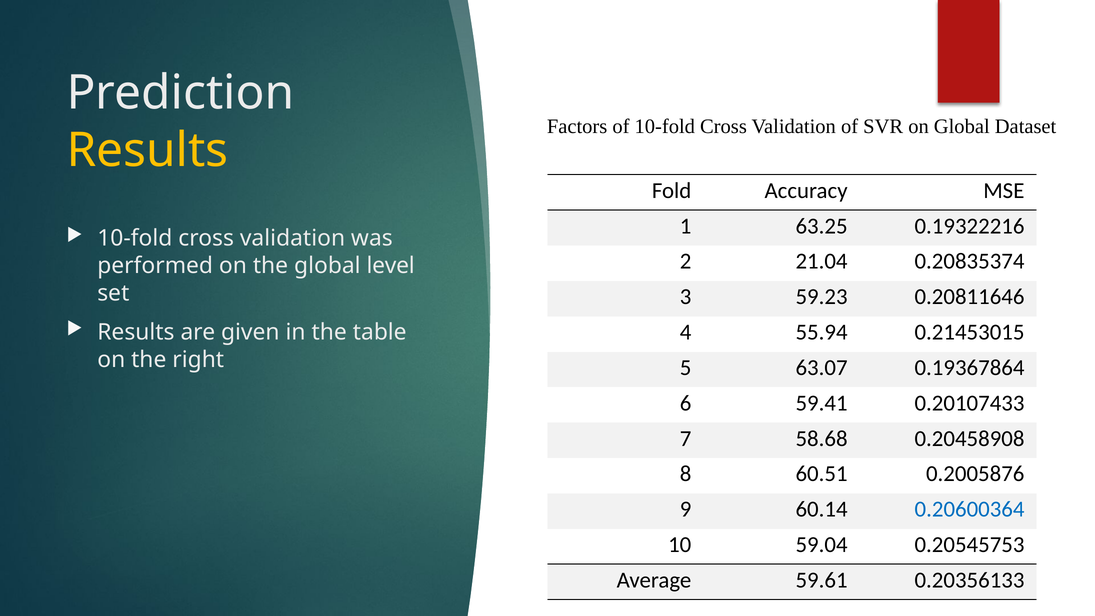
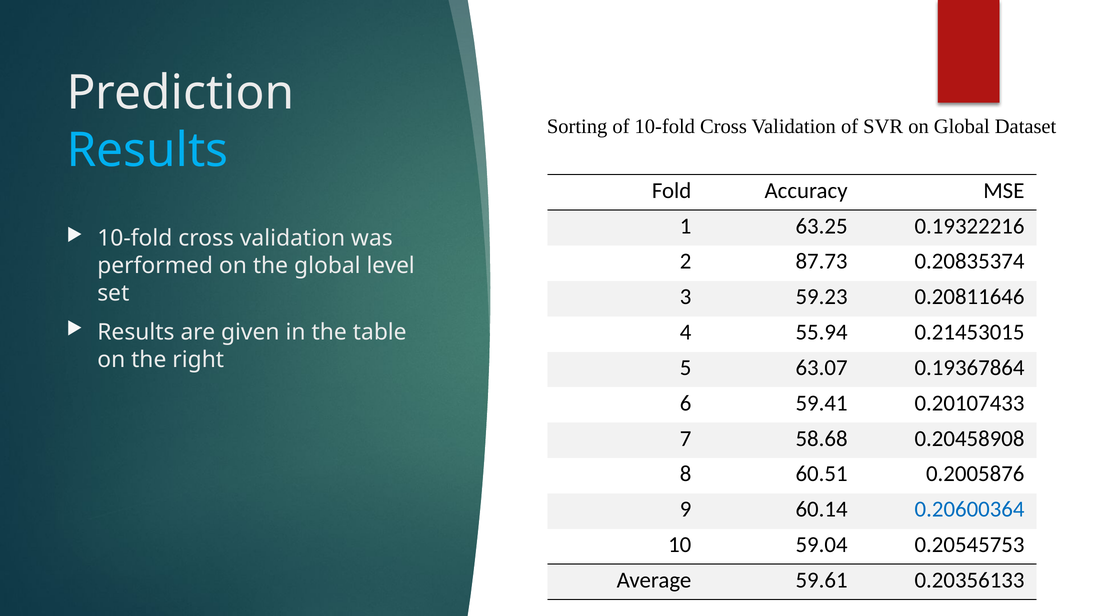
Factors: Factors -> Sorting (577, 126)
Results colour: yellow -> light blue (147, 150)
21.04: 21.04 -> 87.73 (822, 261)
